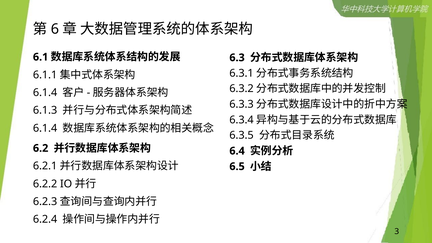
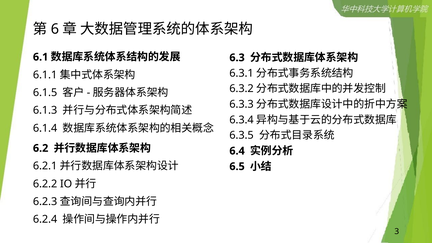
6.1.4: 6.1.4 -> 6.1.5 (45, 93)
